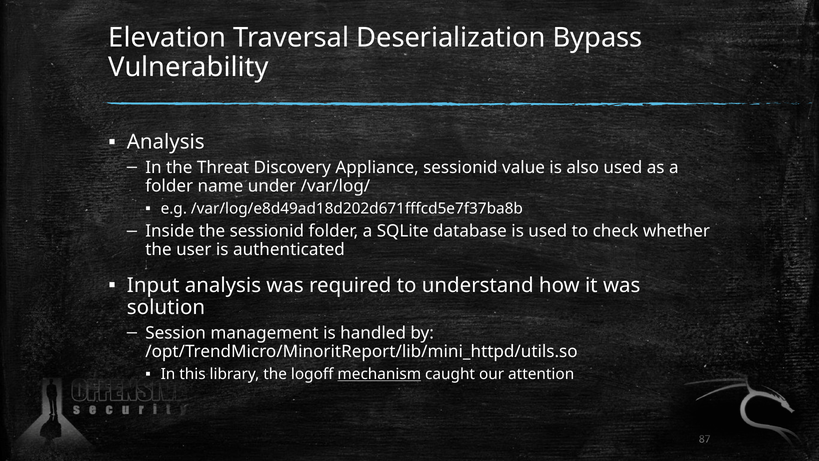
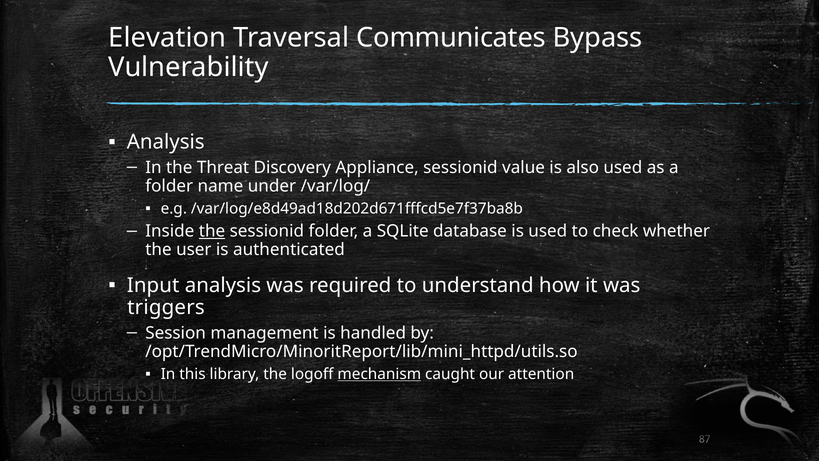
Deserialization: Deserialization -> Communicates (451, 38)
the underline: none -> present (212, 231)
solution: solution -> triggers (166, 307)
